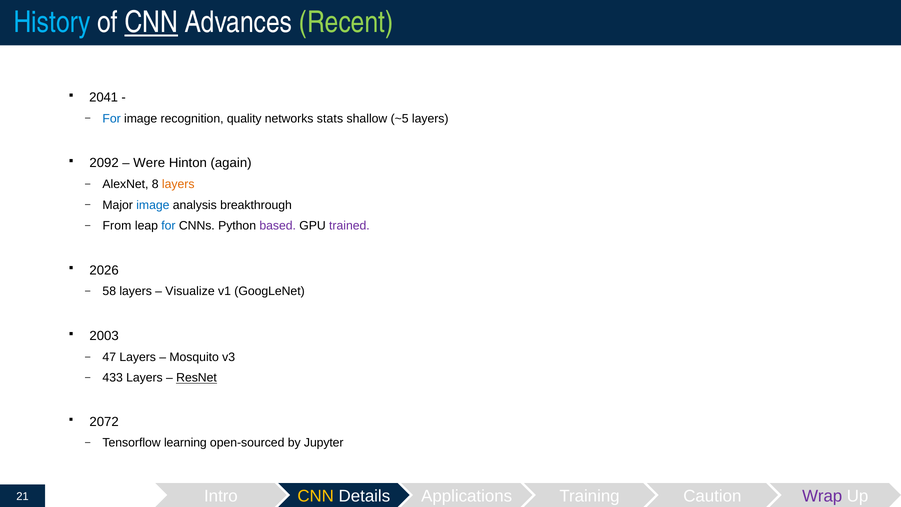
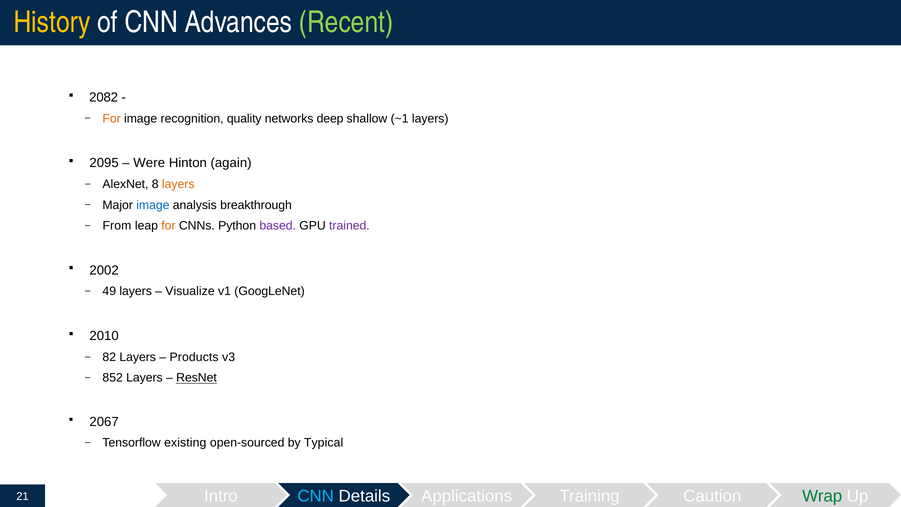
History colour: light blue -> yellow (52, 22)
CNN underline: present -> none (151, 22)
2041: 2041 -> 2082 (104, 97)
For colour: blue -> orange (112, 119)
stats: stats -> deep (330, 119)
~5: ~5 -> ~1 (400, 119)
2092: 2092 -> 2095 (104, 163)
for colour: blue -> orange (168, 226)
2026: 2026 -> 2002 (104, 270)
58: 58 -> 49 (109, 291)
2003: 2003 -> 2010 (104, 336)
47: 47 -> 82 (109, 357)
Mosquito: Mosquito -> Products (194, 357)
433: 433 -> 852 (113, 378)
2072: 2072 -> 2067 (104, 422)
learning: learning -> existing (185, 443)
Jupyter: Jupyter -> Typical (324, 443)
CNN colour: yellow -> light blue (316, 496)
Wrap colour: purple -> green (822, 496)
